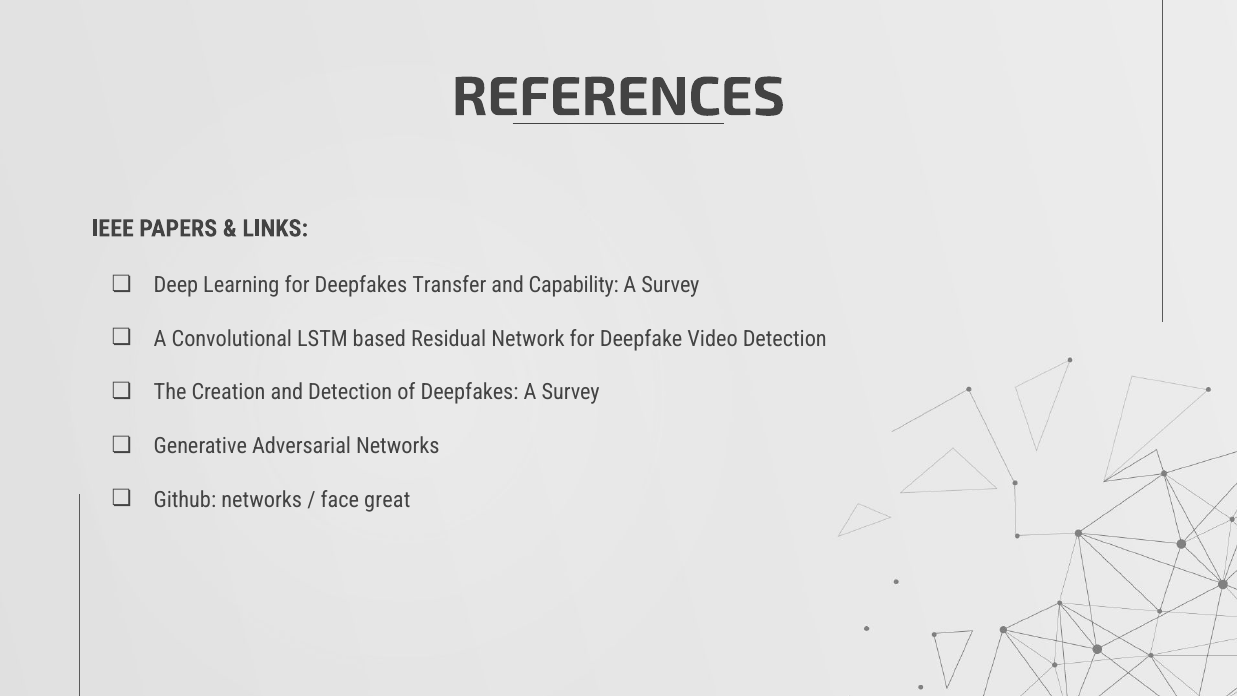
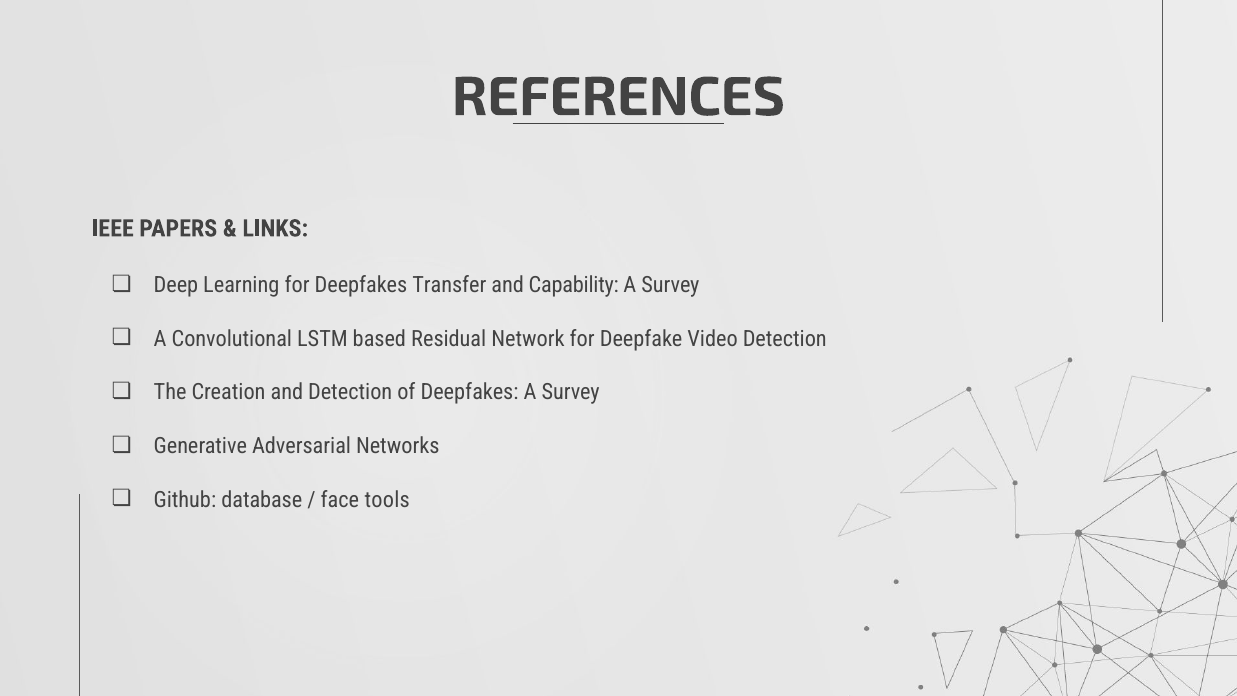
Github networks: networks -> database (262, 500)
great: great -> tools (387, 500)
